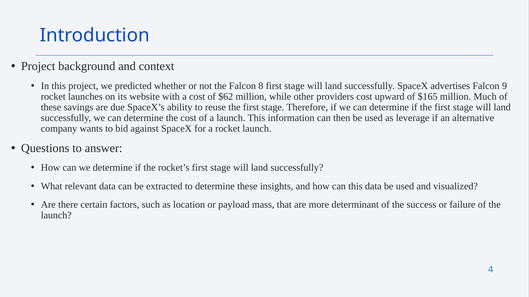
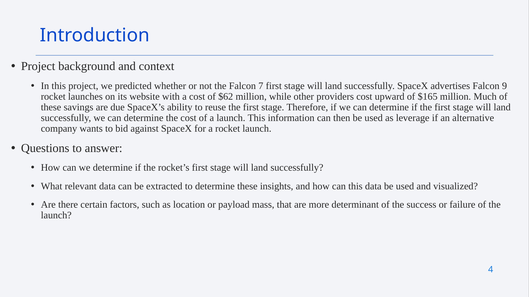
8: 8 -> 7 (261, 86)
